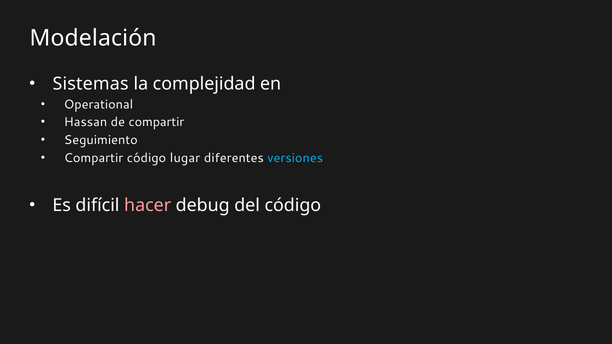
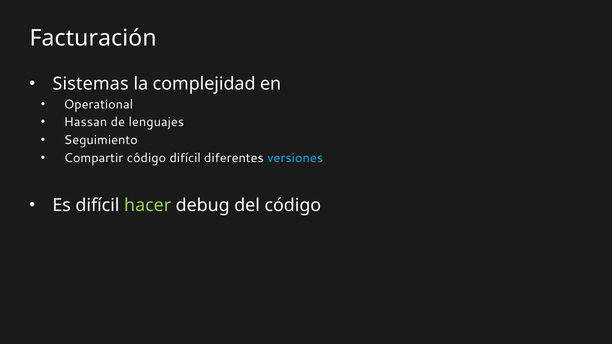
Modelación: Modelación -> Facturación (93, 38)
de compartir: compartir -> lenguajes (156, 122)
código lugar: lugar -> difícil (185, 158)
hacer colour: pink -> light green (148, 205)
